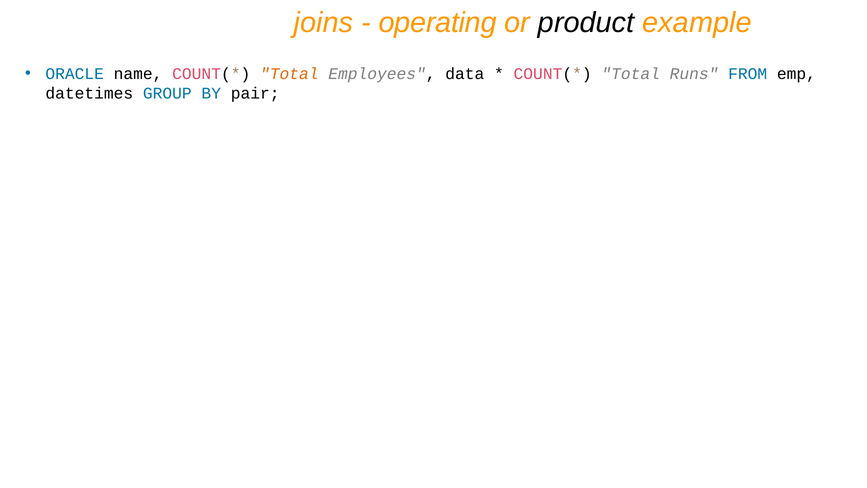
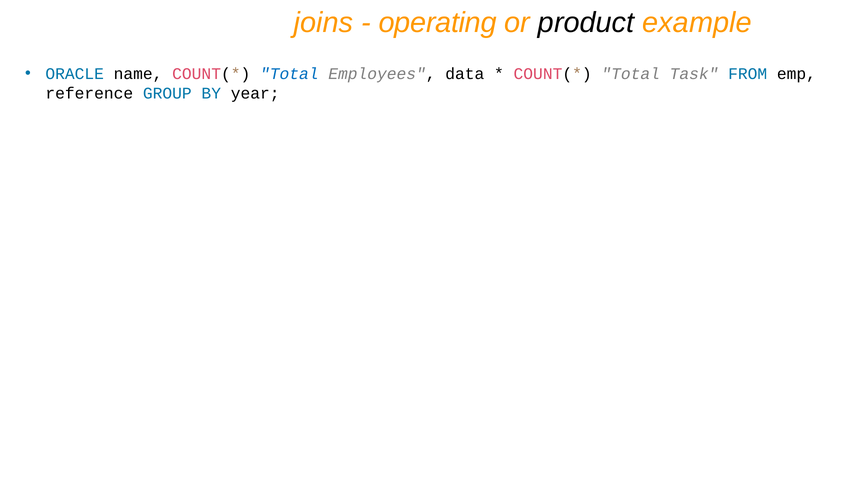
Total colour: orange -> blue (289, 74)
Runs: Runs -> Task (694, 74)
datetimes: datetimes -> reference (89, 93)
pair: pair -> year (255, 93)
